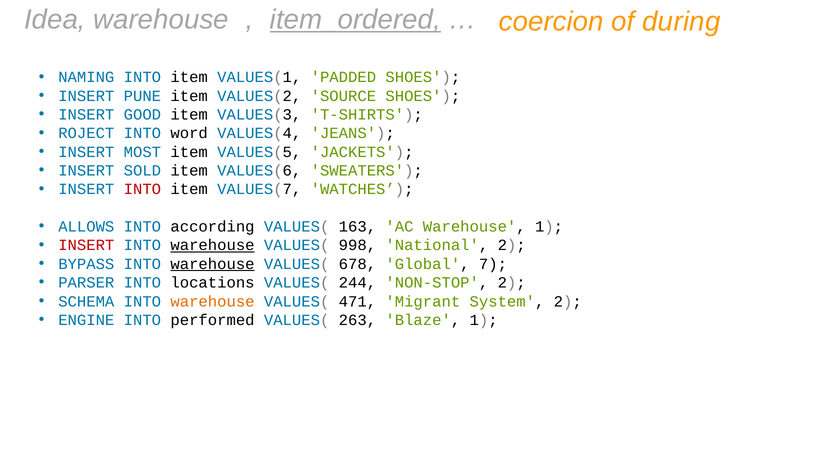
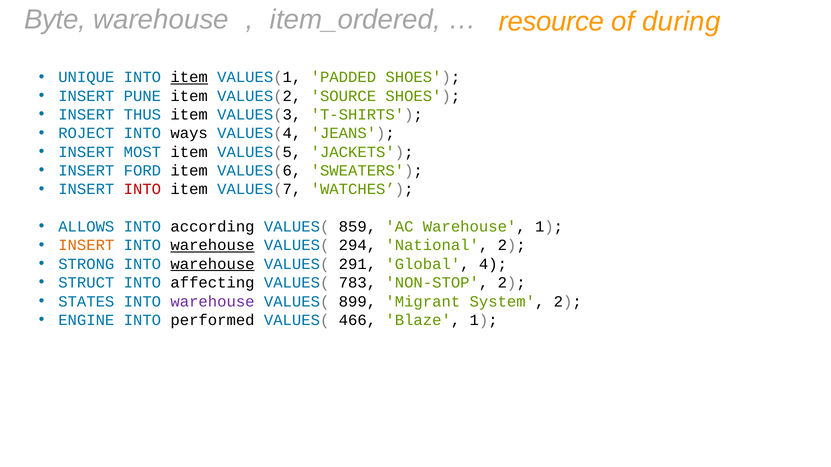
Idea: Idea -> Byte (55, 20)
item_ordered underline: present -> none (355, 20)
coercion: coercion -> resource (551, 22)
NAMING: NAMING -> UNIQUE (86, 77)
item underline: none -> present (189, 77)
GOOD: GOOD -> THUS (142, 115)
word: word -> ways (189, 133)
SOLD: SOLD -> FORD (142, 171)
163: 163 -> 859 (357, 227)
INSERT colour: red -> orange (86, 246)
998: 998 -> 294 (357, 246)
BYPASS: BYPASS -> STRONG (86, 264)
678: 678 -> 291 (357, 264)
7: 7 -> 4 (493, 264)
PARSER: PARSER -> STRUCT (86, 283)
locations: locations -> affecting (213, 283)
244: 244 -> 783 (357, 283)
SCHEMA: SCHEMA -> STATES (86, 302)
warehouse colour: orange -> purple (213, 302)
471: 471 -> 899 (357, 302)
263: 263 -> 466 (357, 320)
